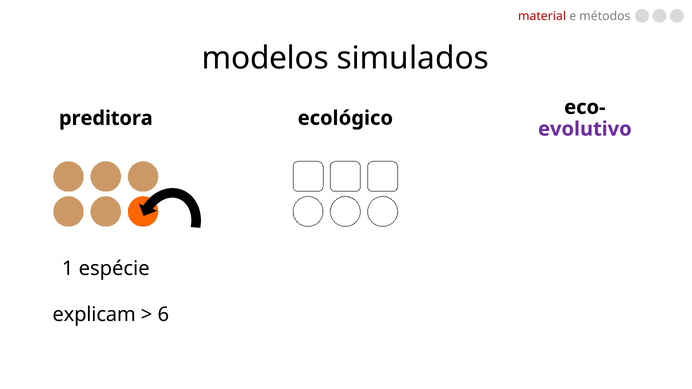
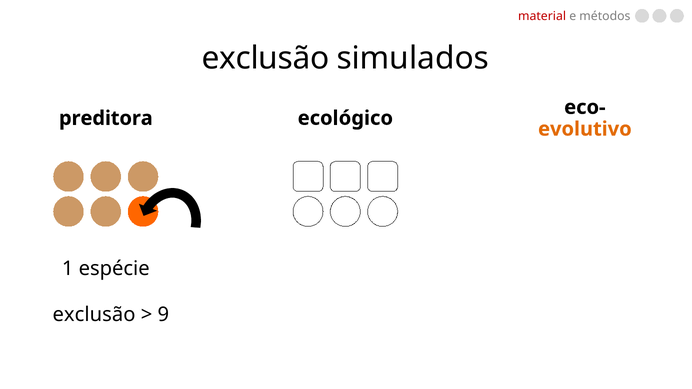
modelos: modelos -> exclusão (265, 58)
evolutivo colour: purple -> orange (585, 129)
explicam: explicam -> exclusão (94, 315)
6: 6 -> 9 (163, 315)
